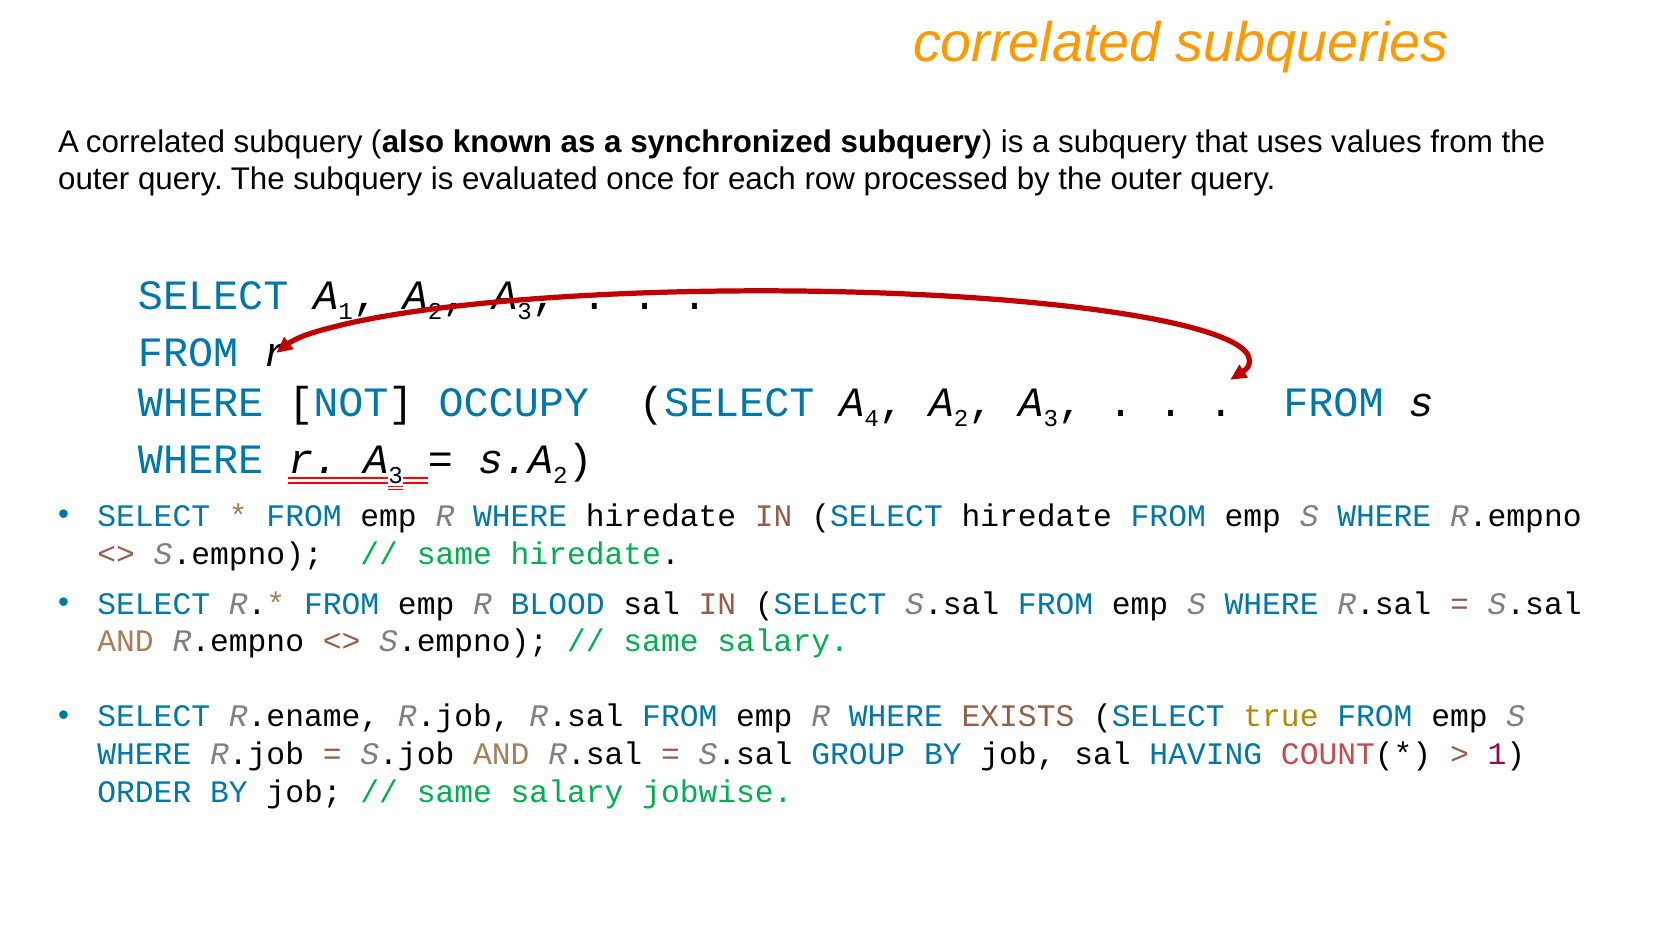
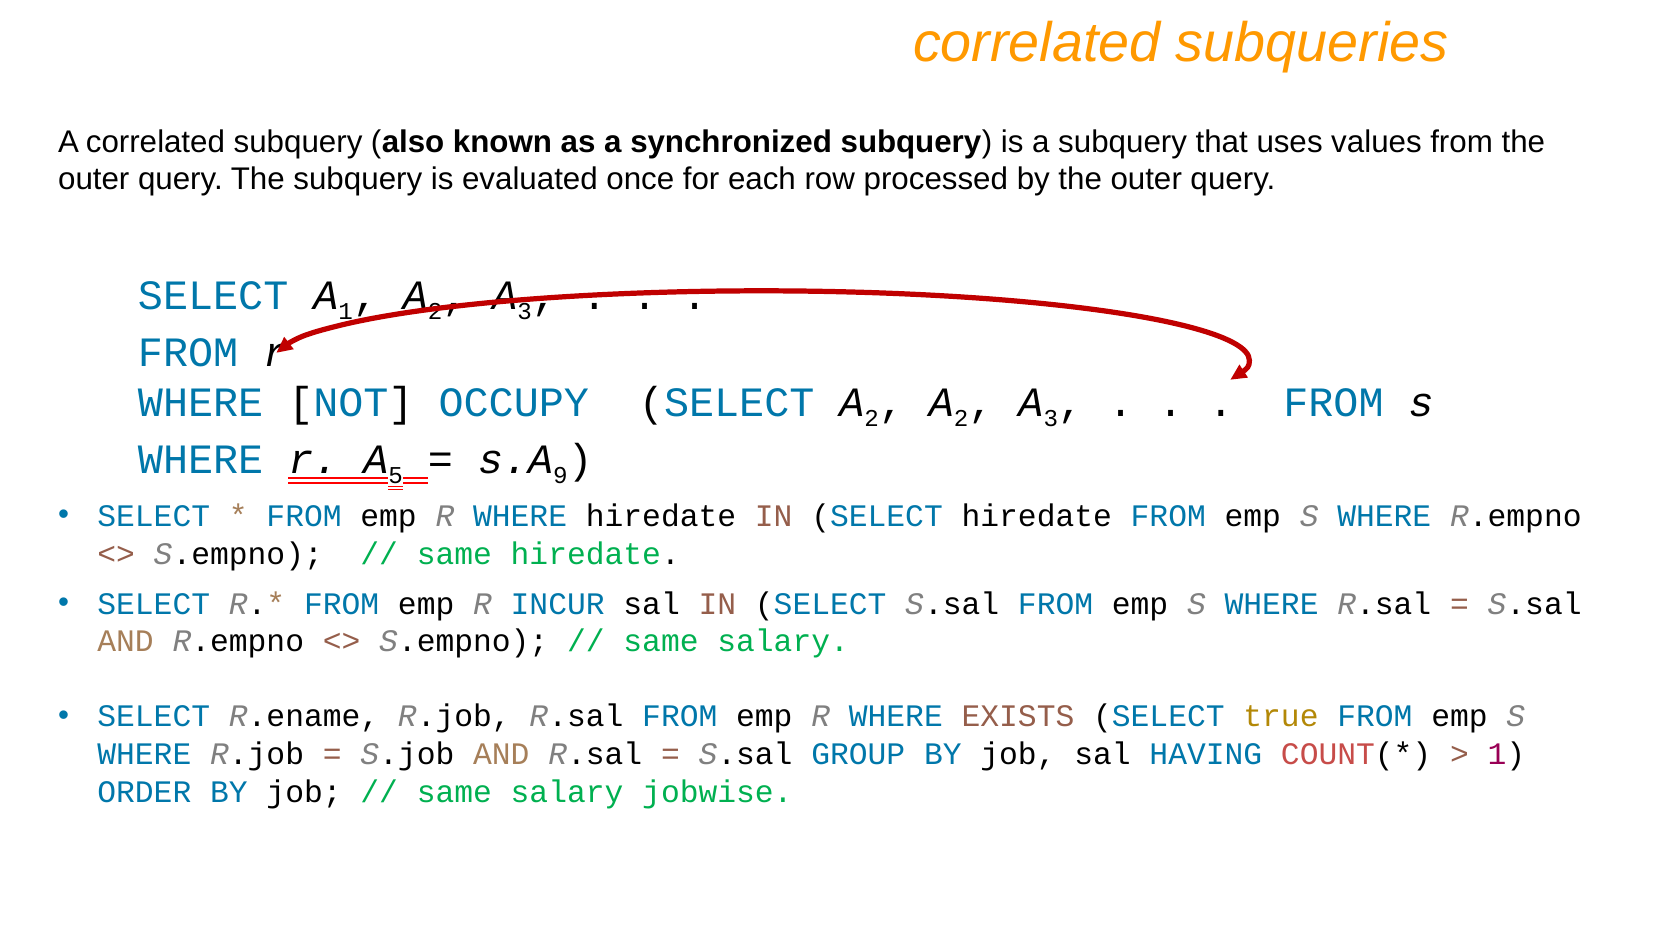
SELECT A 4: 4 -> 2 (872, 419)
r A 3: 3 -> 5 (396, 476)
2: 2 -> 9 (560, 476)
BLOOD: BLOOD -> INCUR (558, 604)
